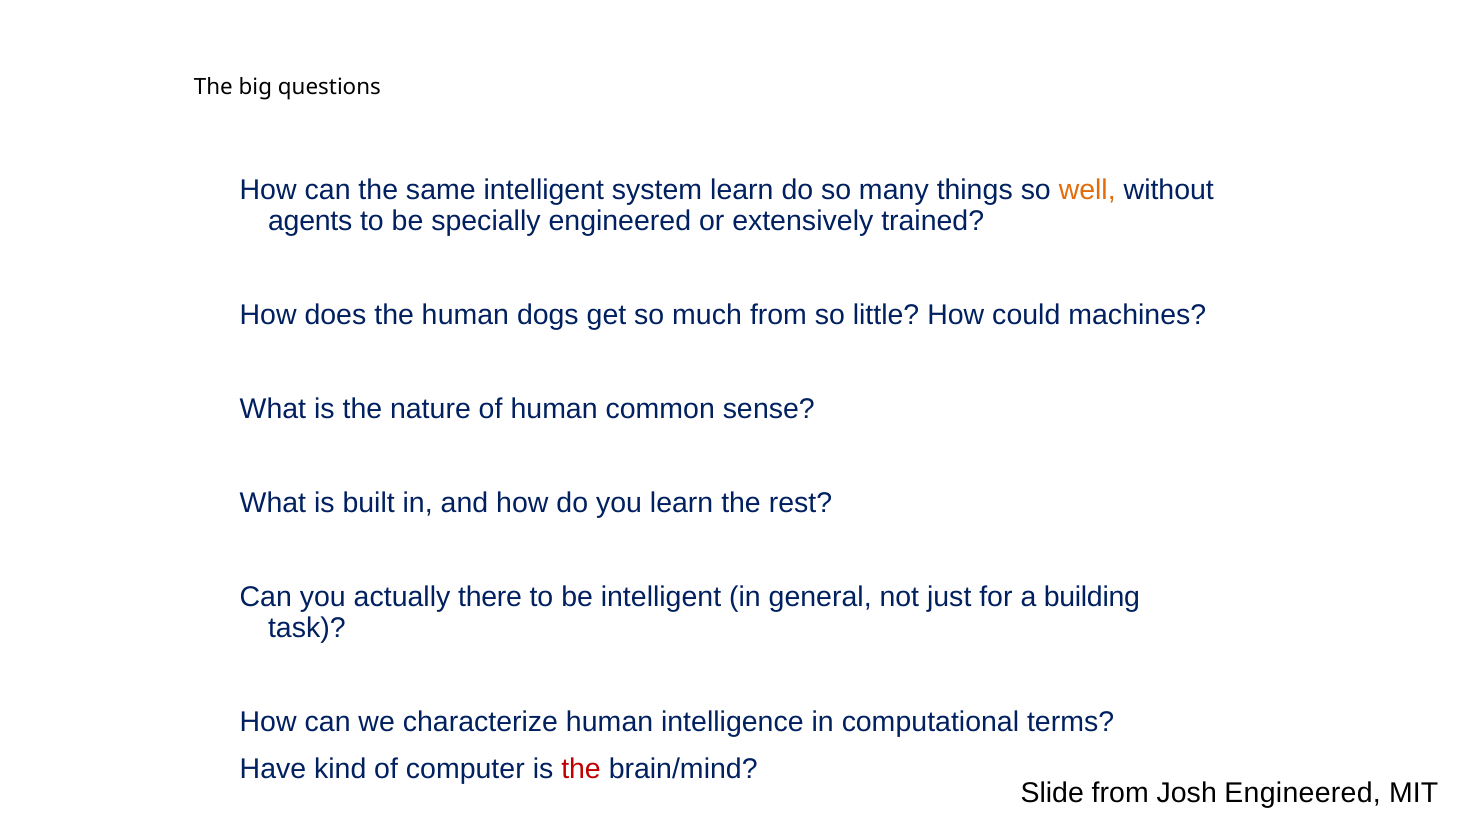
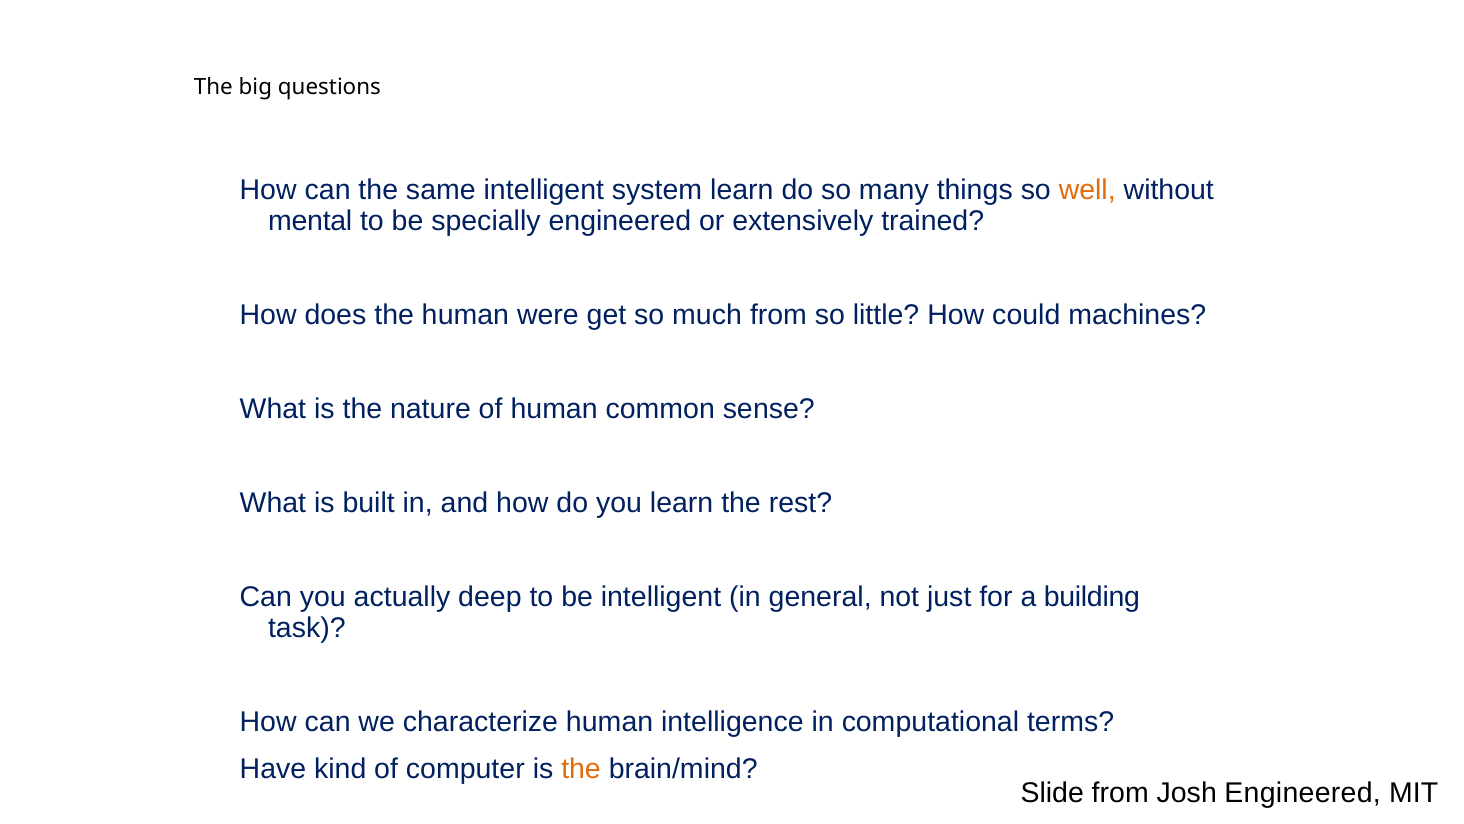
agents: agents -> mental (310, 221)
dogs: dogs -> were (548, 315)
there: there -> deep (490, 597)
the colour: red -> orange (581, 769)
